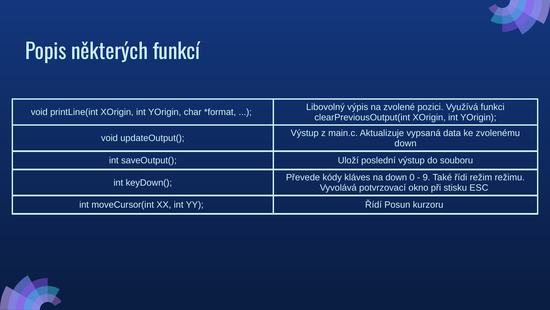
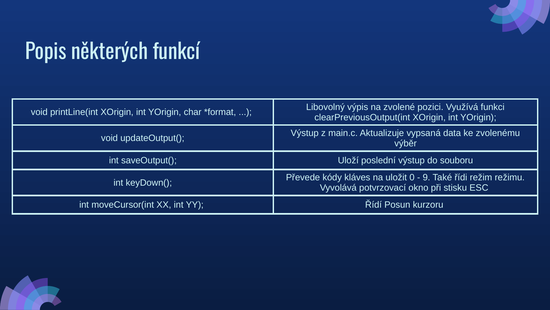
down: down -> výběr (406, 143)
na down: down -> uložit (396, 177)
